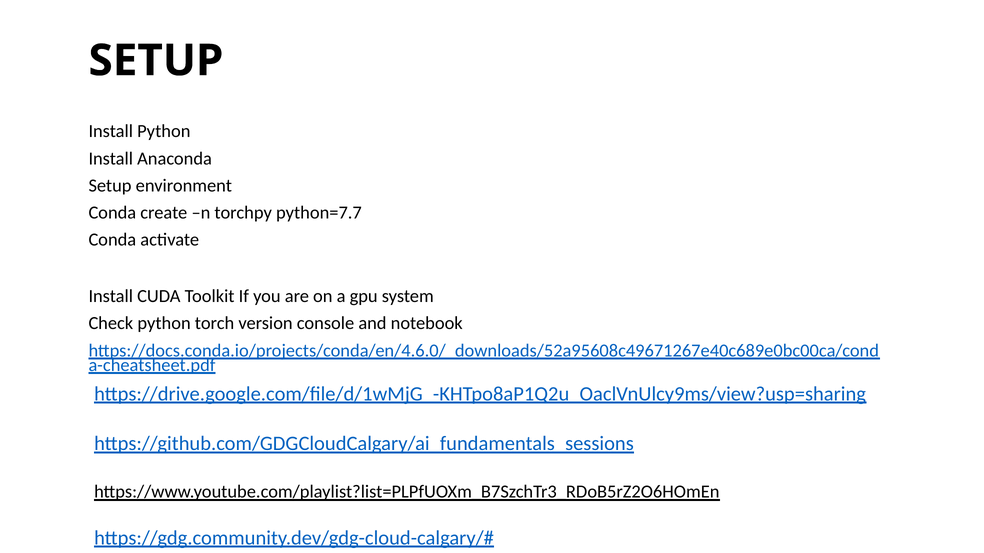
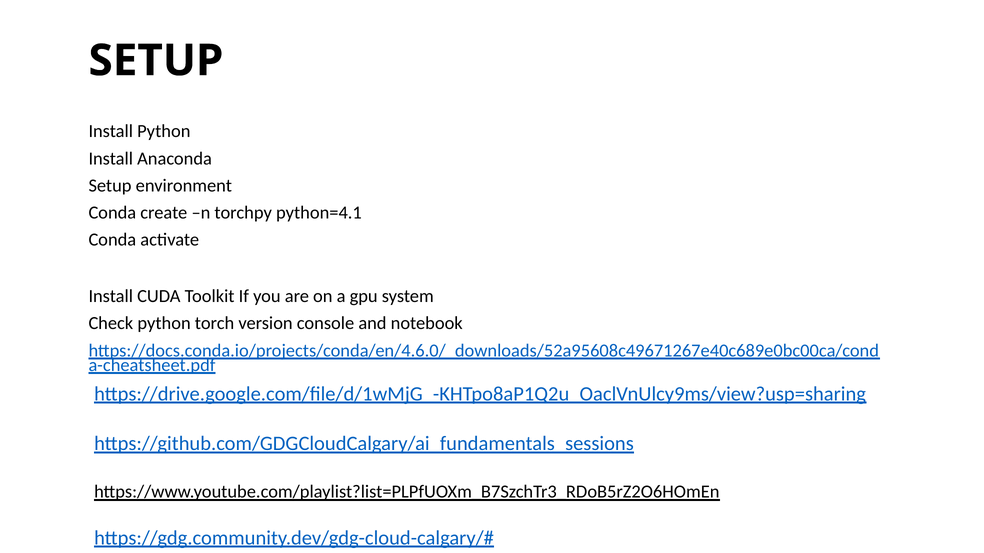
python=7.7: python=7.7 -> python=4.1 (319, 213)
